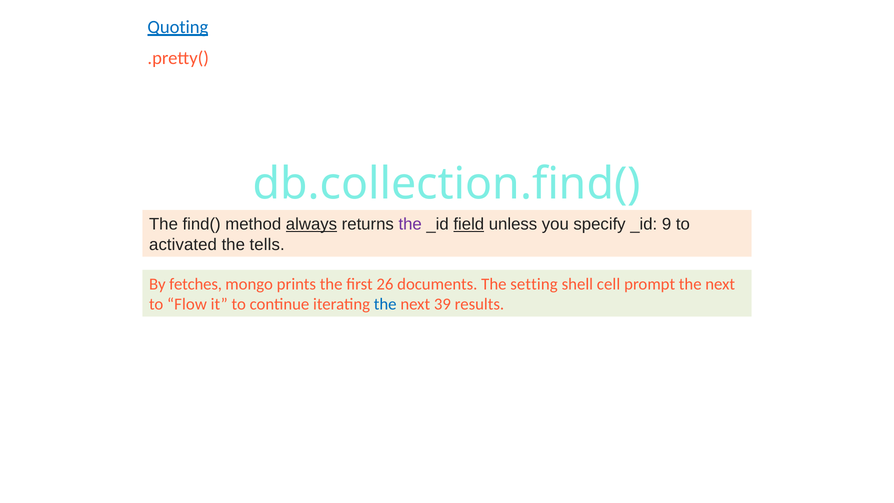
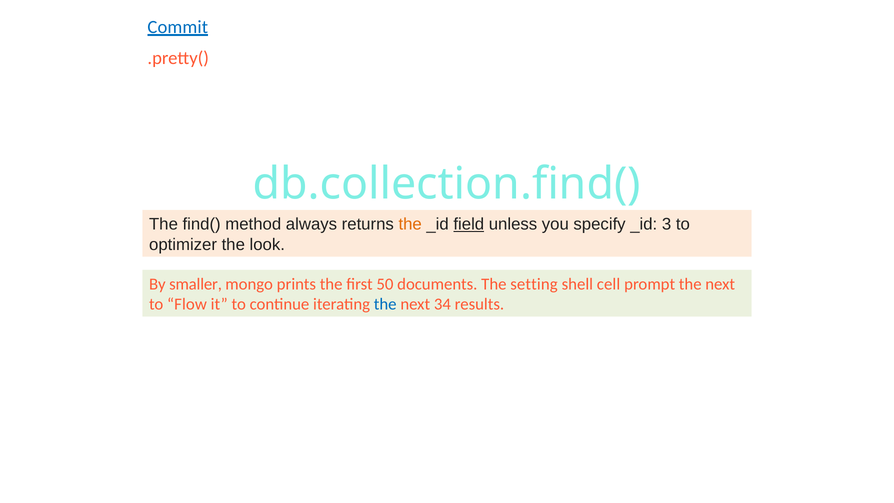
Quoting: Quoting -> Commit (178, 27)
always underline: present -> none (311, 224)
the colour: purple -> orange (410, 224)
9: 9 -> 3 (667, 224)
activated: activated -> optimizer (183, 245)
tells: tells -> look (267, 245)
fetches: fetches -> smaller (196, 284)
26: 26 -> 50 (385, 284)
39: 39 -> 34 (442, 304)
